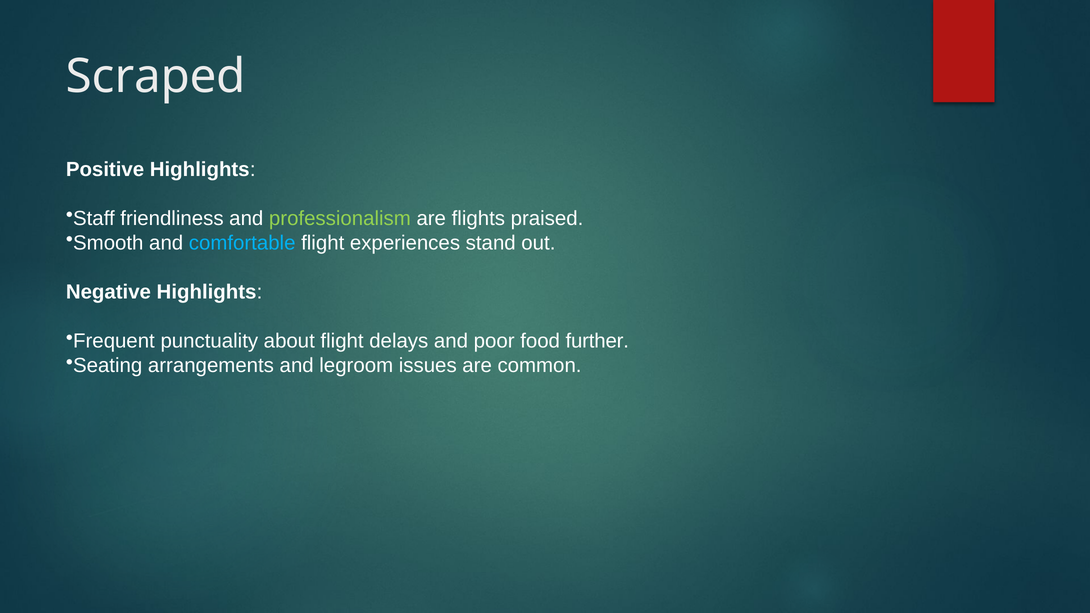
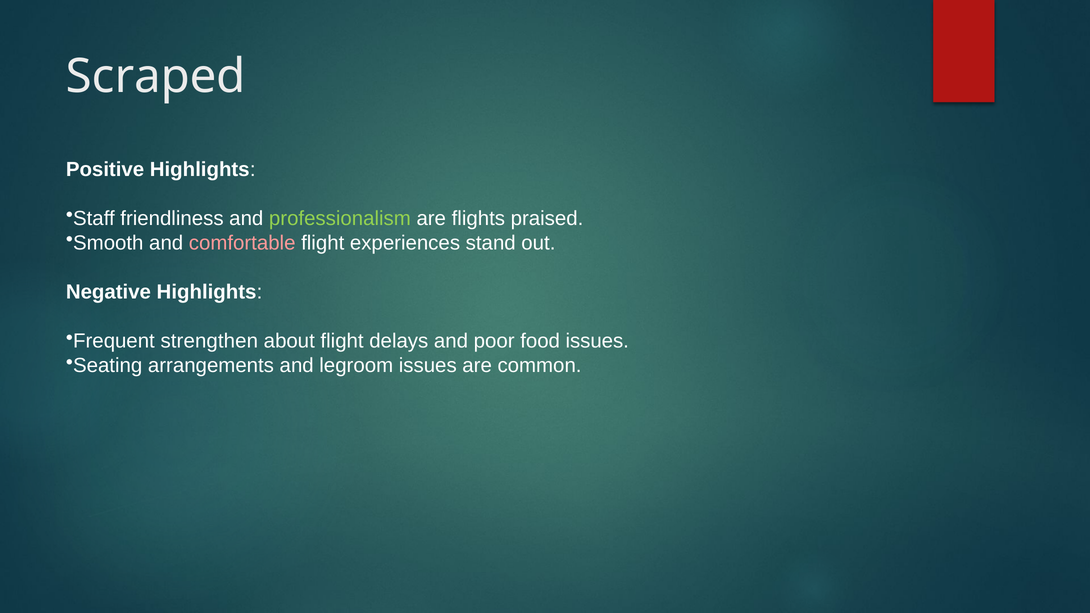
comfortable colour: light blue -> pink (242, 243)
punctuality: punctuality -> strengthen (209, 341)
food further: further -> issues (597, 341)
